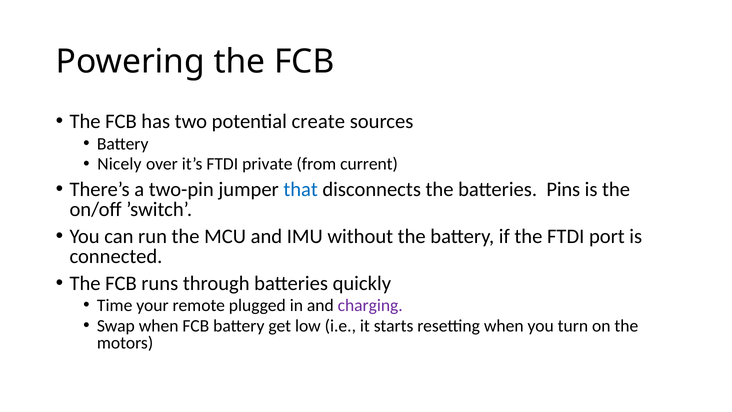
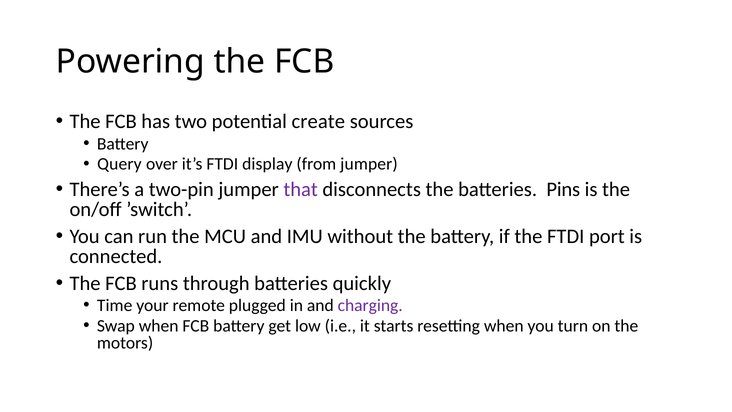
Nicely: Nicely -> Query (119, 164)
private: private -> display (267, 164)
from current: current -> jumper (369, 164)
that colour: blue -> purple (301, 189)
